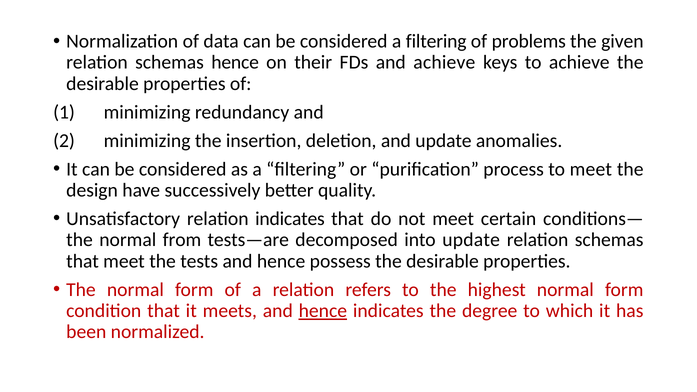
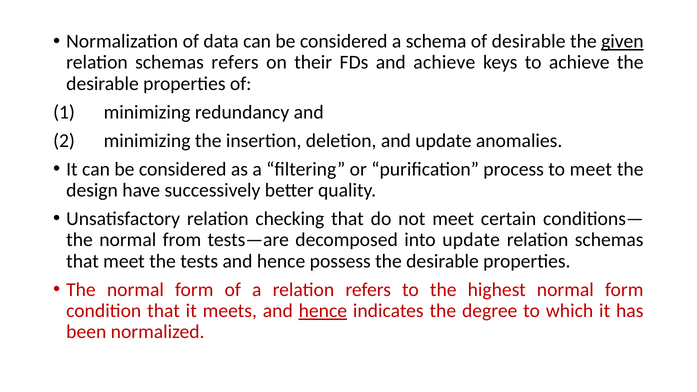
considered a filtering: filtering -> schema (436, 41)
of problems: problems -> desirable (529, 41)
given underline: none -> present (622, 41)
schemas hence: hence -> refers (235, 62)
relation indicates: indicates -> checking (290, 219)
